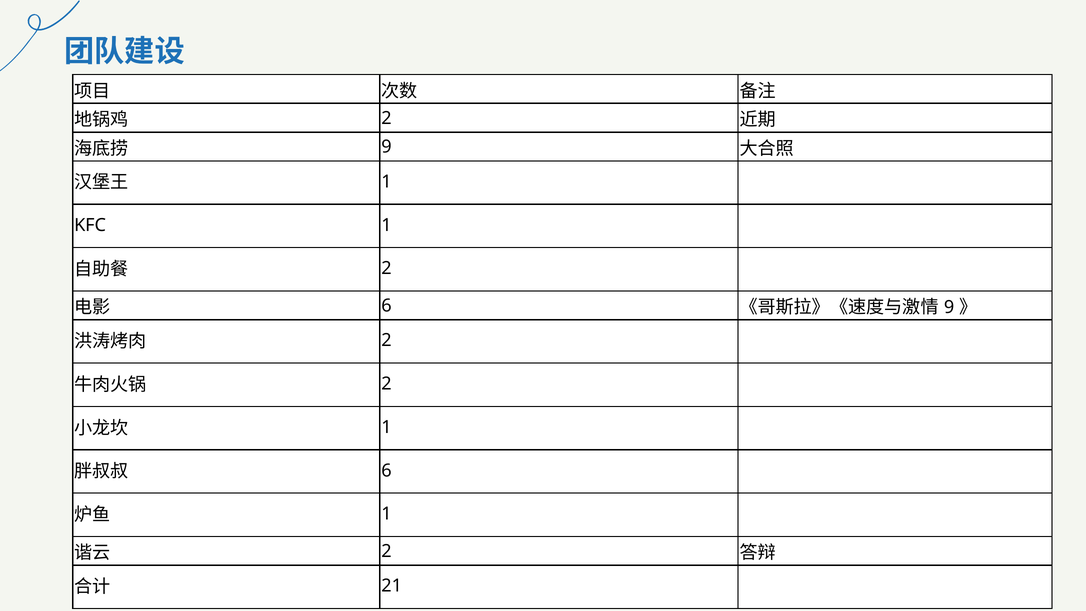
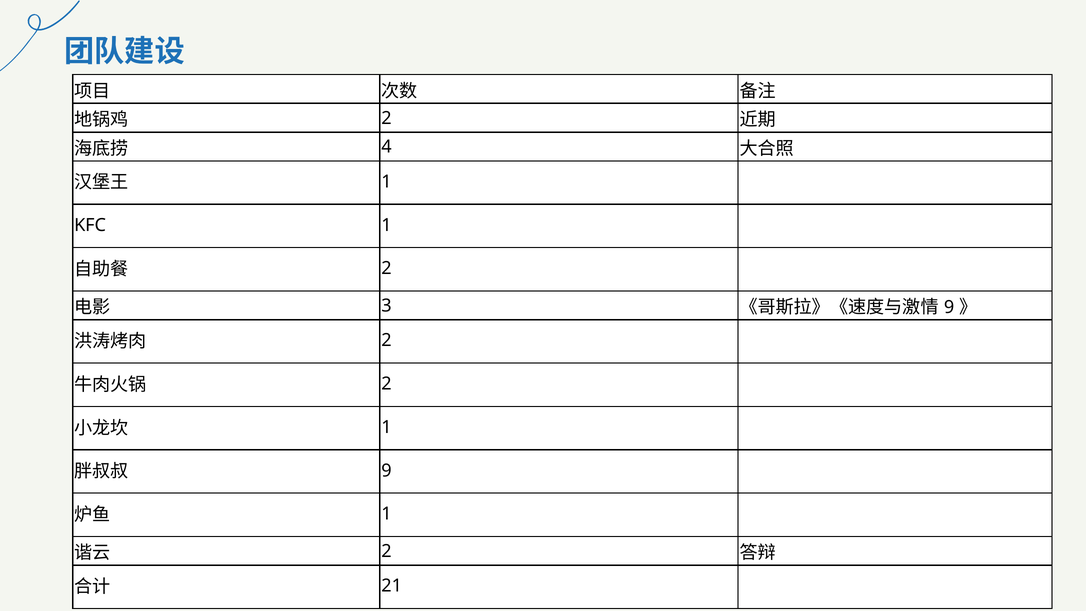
9: 9 -> 4 (387, 147)
6: 6 -> 3 (387, 306)
6: 6 -> 9 (387, 470)
